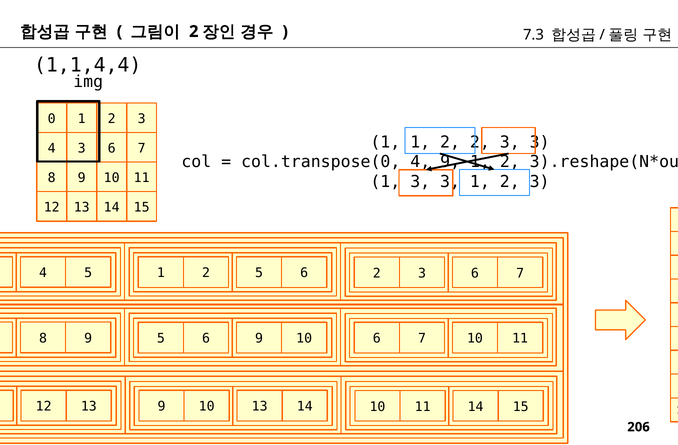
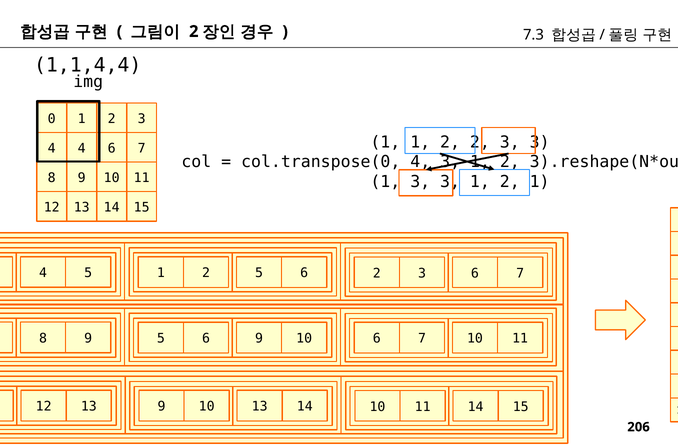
4 3: 3 -> 4 (82, 148)
4 9: 9 -> 3 (450, 162)
3 1 2 3: 3 -> 1 (540, 182)
